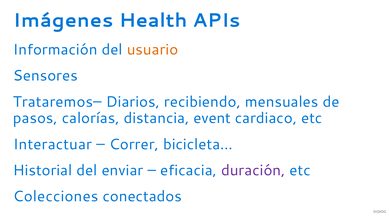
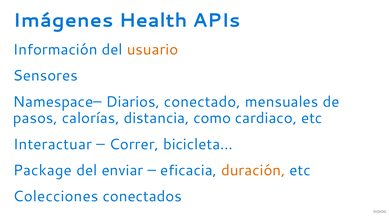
Trataremos–: Trataremos– -> Namespace– (57, 102)
recibiendo: recibiendo -> conectado (202, 102)
event: event -> como (212, 118)
Historial: Historial -> Package (43, 170)
duración colour: purple -> orange (253, 170)
